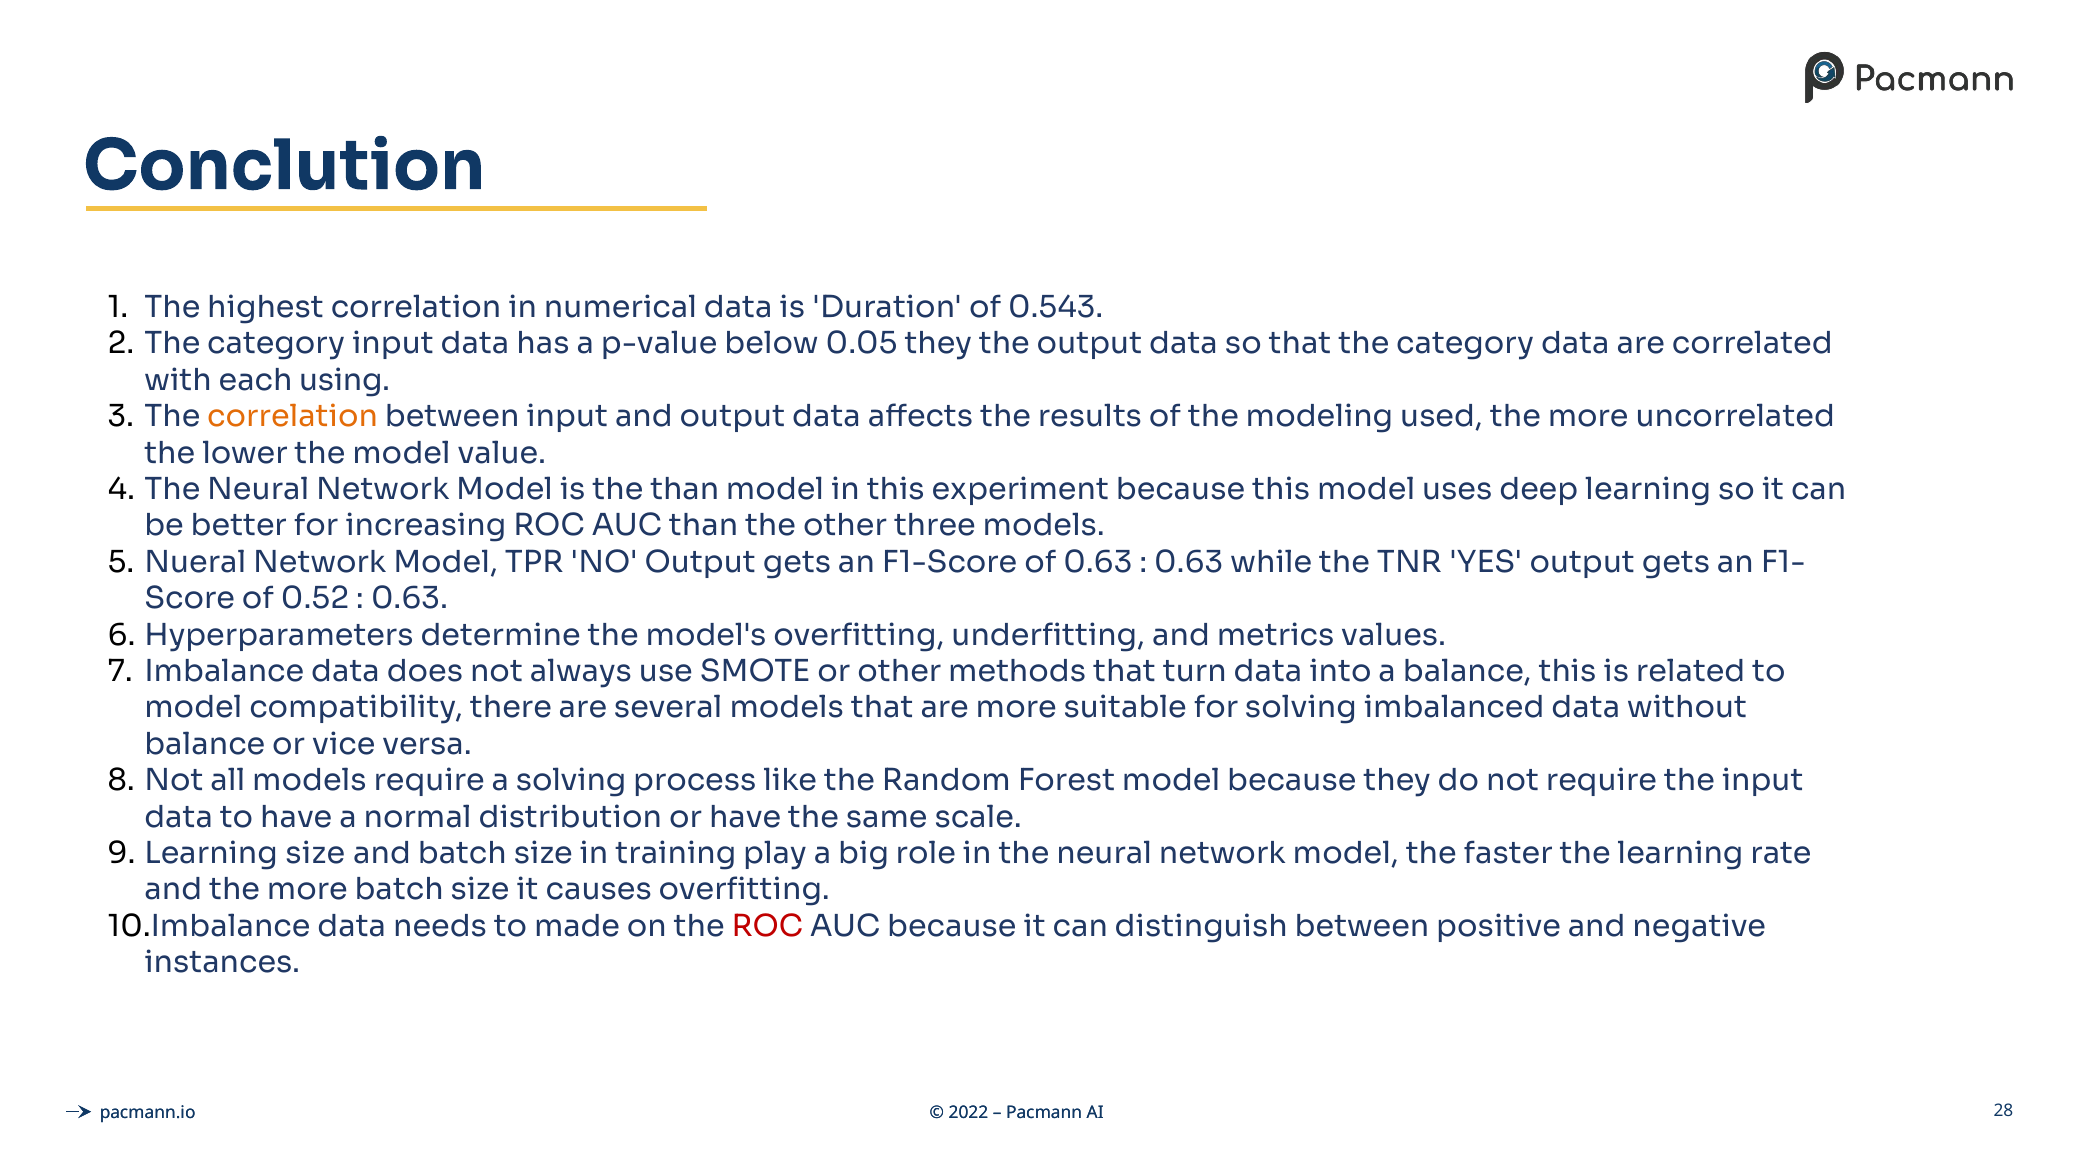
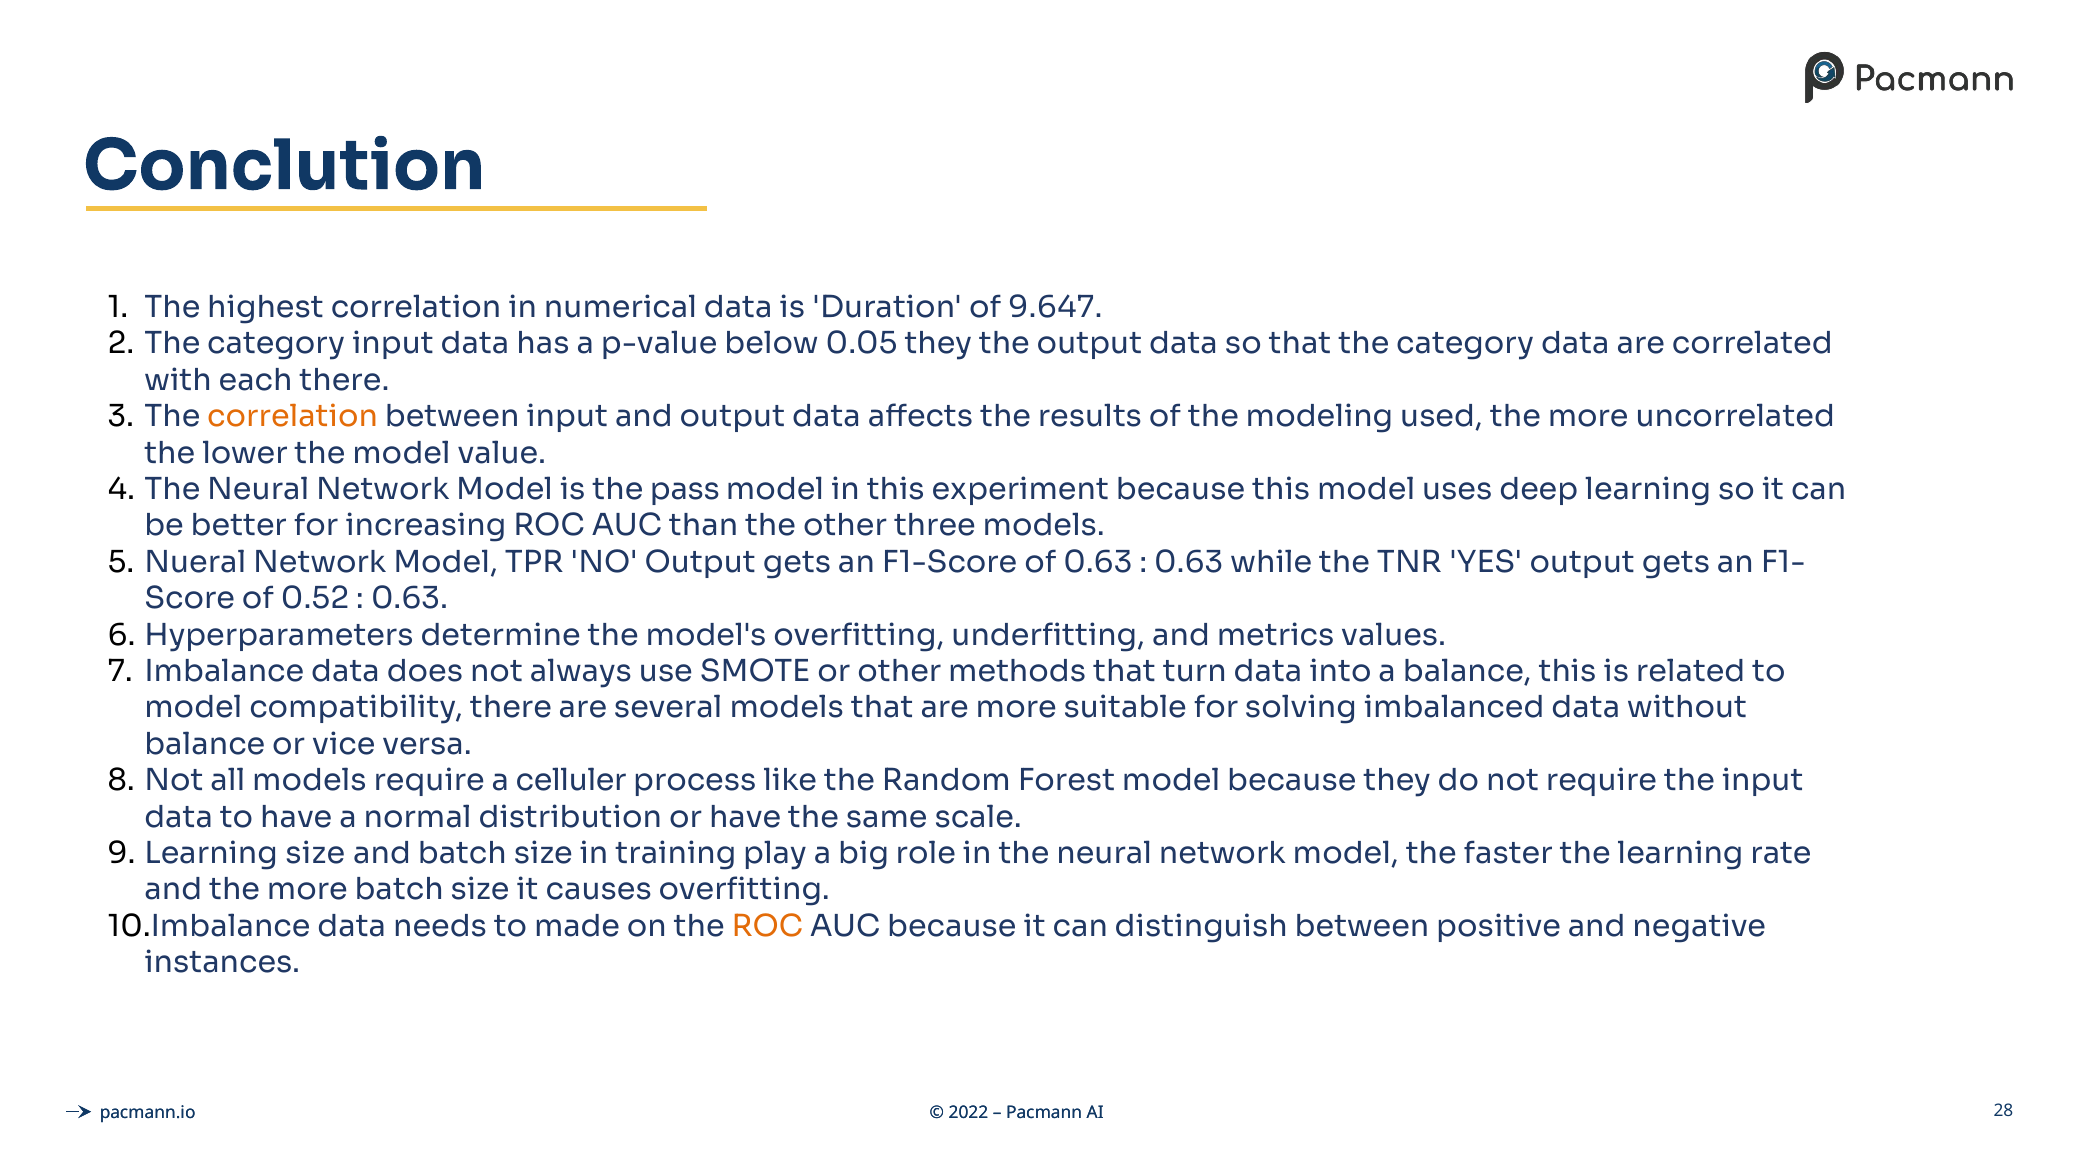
0.543: 0.543 -> 9.647 (1056, 308)
each using: using -> there (344, 380)
the than: than -> pass (685, 490)
a solving: solving -> celluler (571, 781)
ROC colour: red -> orange (767, 927)
